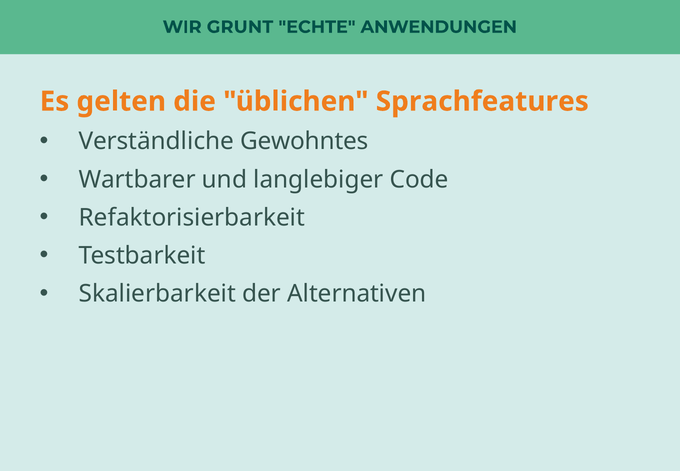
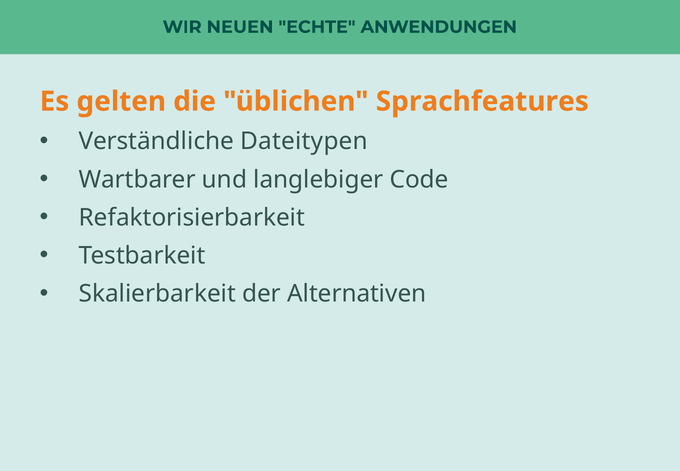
GRUNT: GRUNT -> NEUEN (240, 27)
Gewohntes: Gewohntes -> Dateitypen (304, 141)
